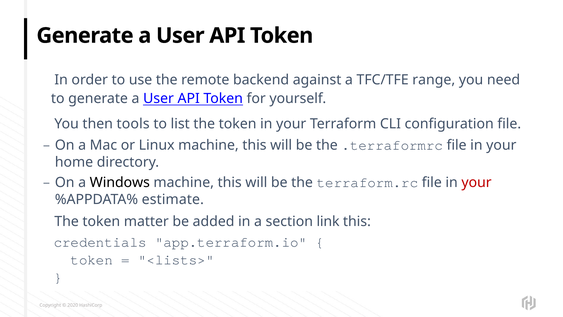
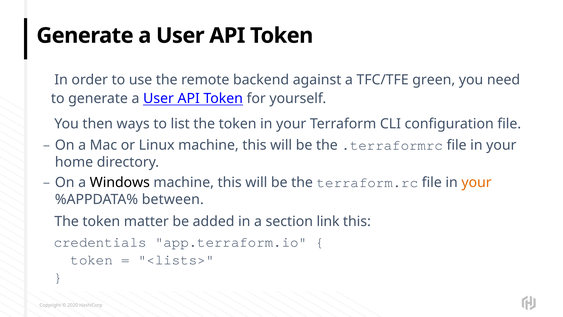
range: range -> green (434, 80)
tools: tools -> ways (133, 124)
your colour: red -> orange (477, 182)
estimate: estimate -> between (173, 199)
